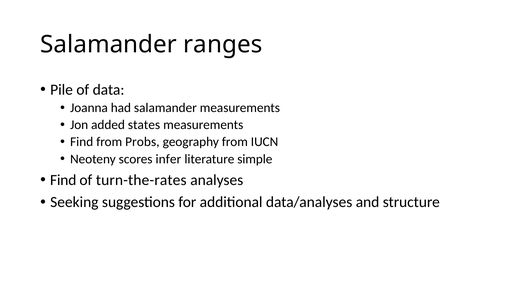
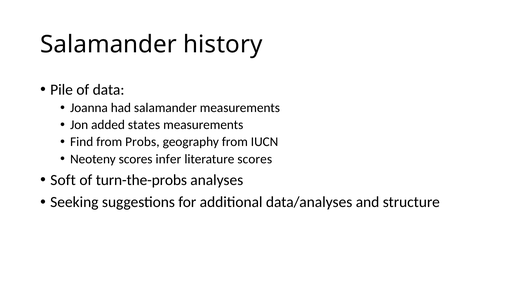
ranges: ranges -> history (223, 44)
literature simple: simple -> scores (255, 159)
Find: Find -> Soft (63, 180)
turn-the-rates: turn-the-rates -> turn-the-probs (141, 180)
